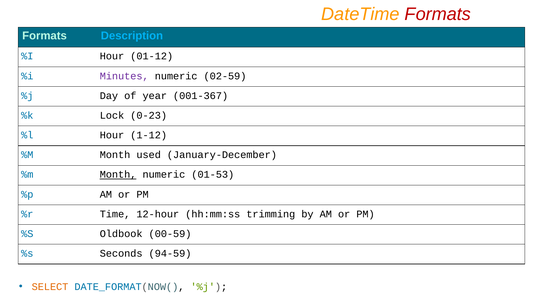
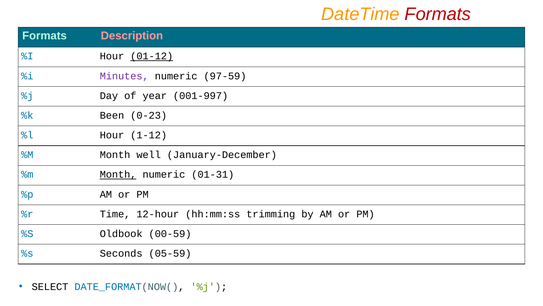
Description colour: light blue -> pink (132, 36)
01-12 underline: none -> present (152, 56)
02-59: 02-59 -> 97-59 (225, 76)
001-367: 001-367 -> 001-997 (201, 96)
Lock: Lock -> Been (112, 115)
used: used -> well (149, 155)
01-53: 01-53 -> 01-31 (213, 174)
94-59: 94-59 -> 05-59 (170, 253)
SELECT colour: orange -> black (50, 286)
